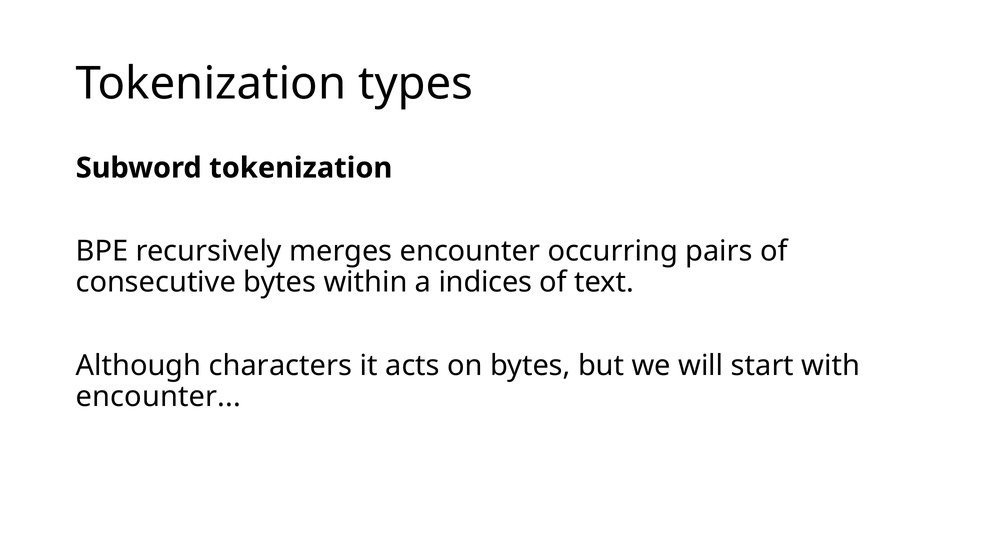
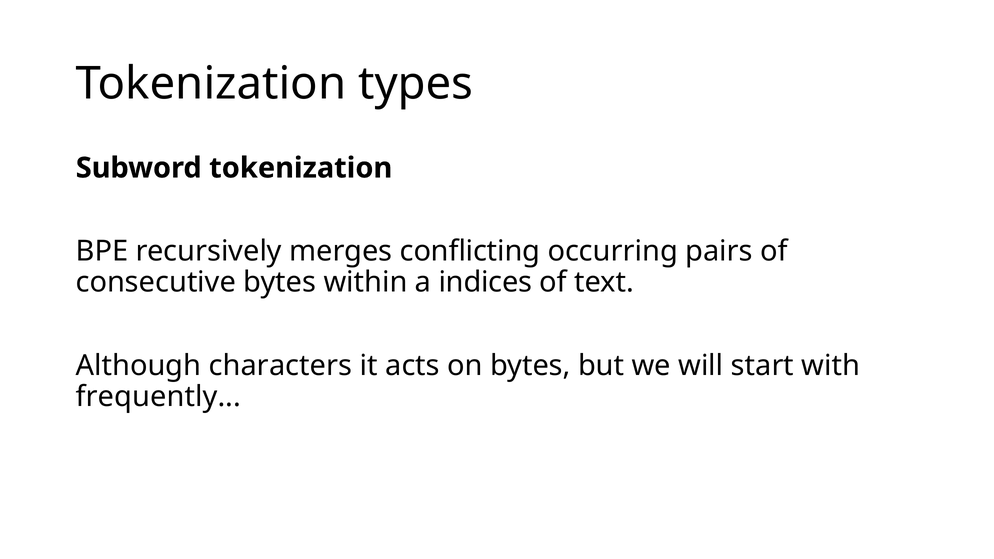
merges encounter: encounter -> conflicting (470, 251)
encounter: encounter -> frequently (158, 397)
